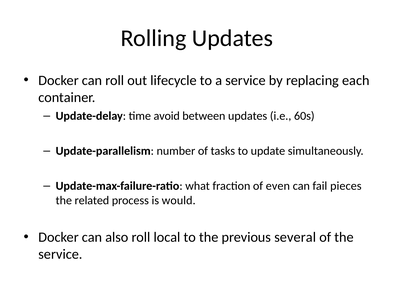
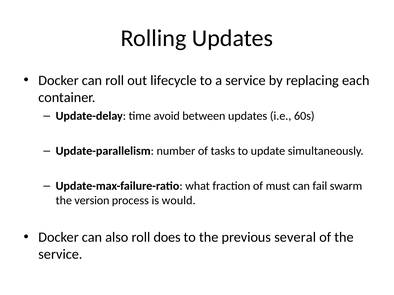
even: even -> must (278, 186)
pieces: pieces -> swarm (346, 186)
related: related -> version (92, 201)
local: local -> does (167, 238)
